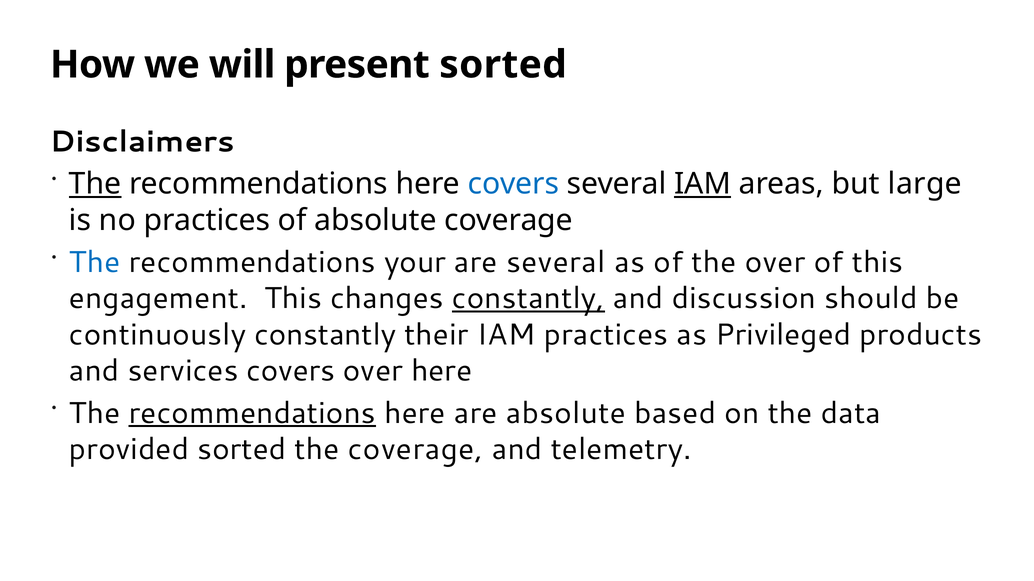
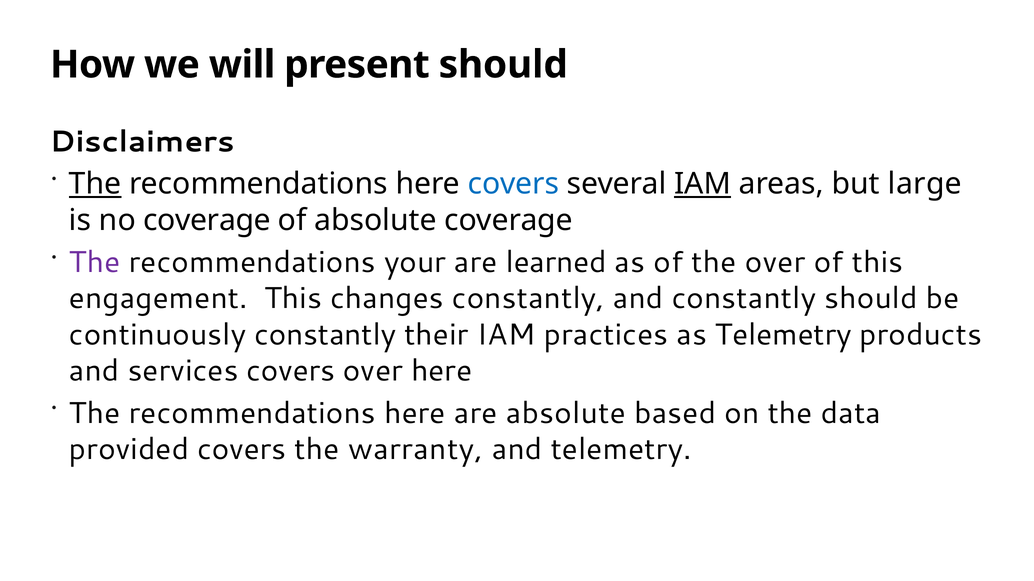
present sorted: sorted -> should (503, 65)
no practices: practices -> coverage (207, 220)
The colour: blue -> purple (95, 263)
are several: several -> learned (556, 263)
constantly underline: present -> none (528, 299)
and discussion: discussion -> constantly (744, 299)
as Privileged: Privileged -> Telemetry (783, 335)
recommendations underline: present -> none (252, 414)
provided sorted: sorted -> covers (242, 450)
the coverage: coverage -> warranty (416, 450)
